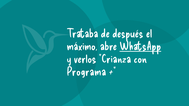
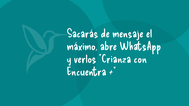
Trataba: Trataba -> Sacarás (82, 34)
después: después -> mensaje (128, 34)
WhatsApp underline: present -> none (140, 46)
Programa: Programa -> Encuentra (87, 72)
